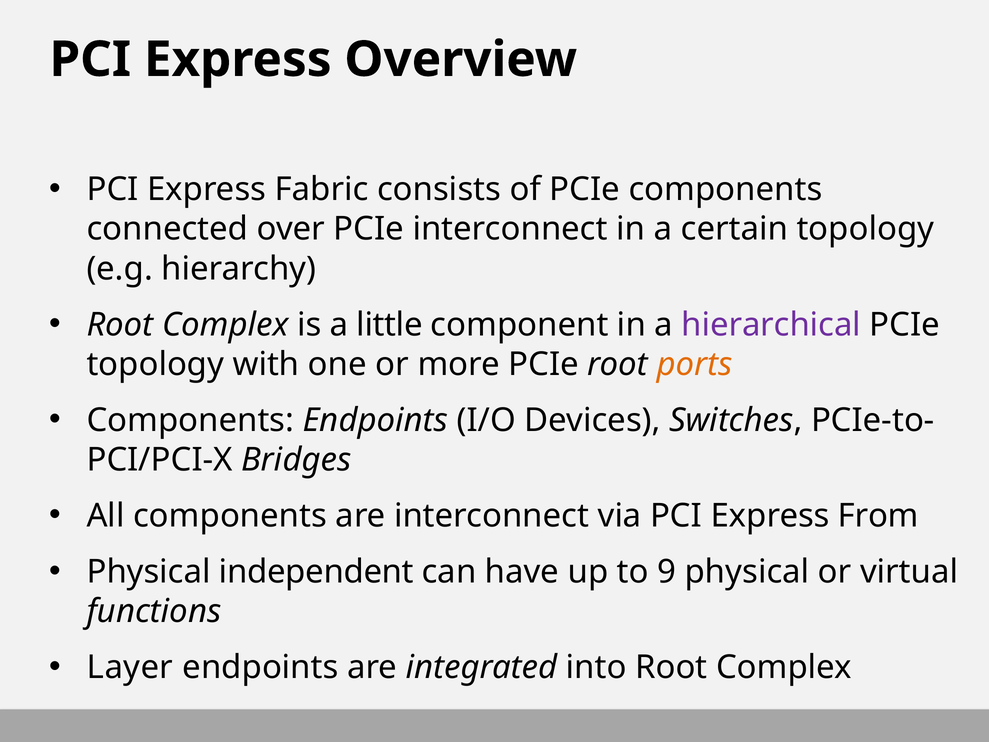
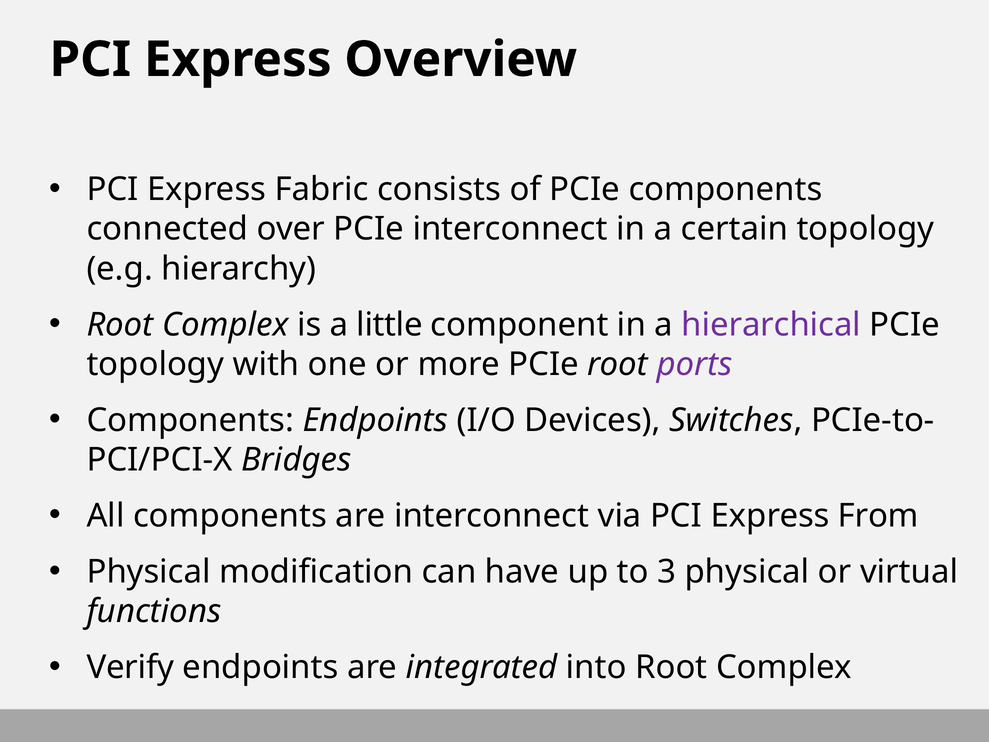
ports colour: orange -> purple (694, 364)
independent: independent -> modification (316, 572)
9: 9 -> 3 (667, 572)
Layer: Layer -> Verify (130, 667)
